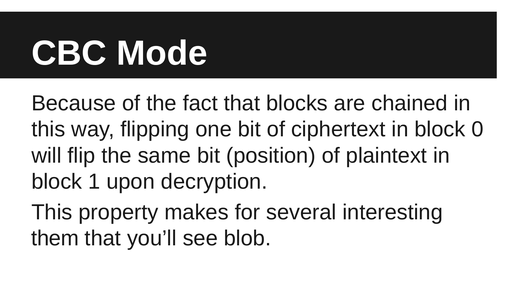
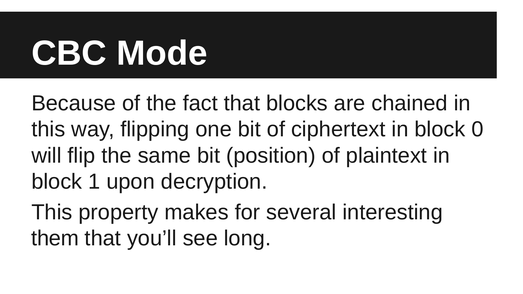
blob: blob -> long (247, 238)
